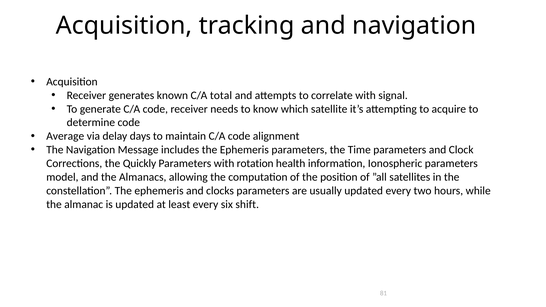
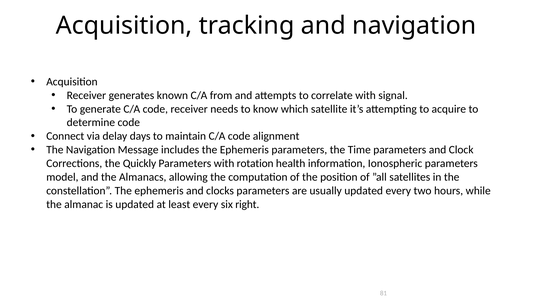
total: total -> from (221, 95)
Average: Average -> Connect (65, 136)
shift: shift -> right (247, 205)
